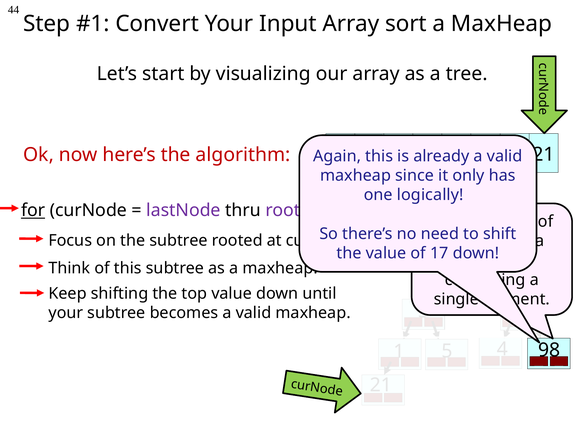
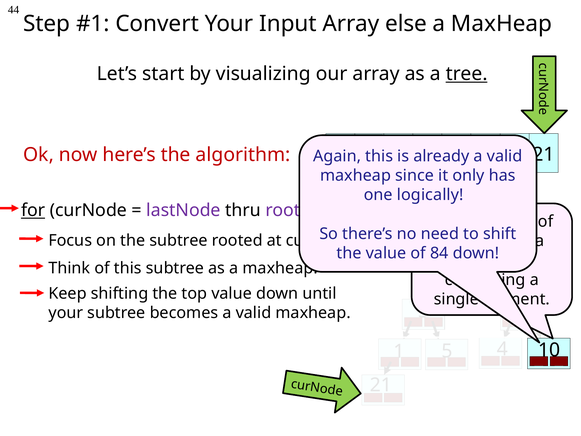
sort: sort -> else (406, 24)
tree underline: none -> present (467, 74)
17: 17 -> 84 (439, 253)
98: 98 -> 10 (549, 350)
